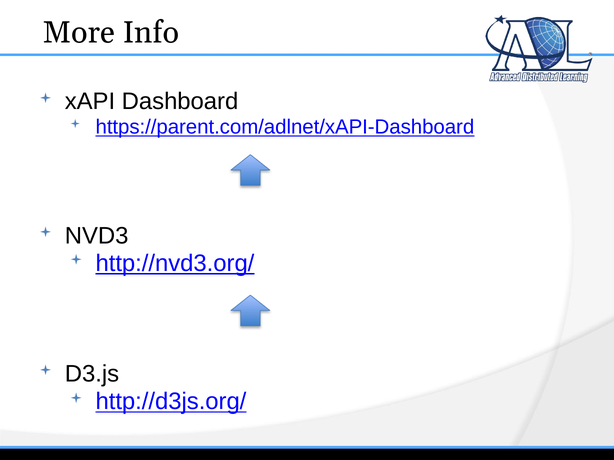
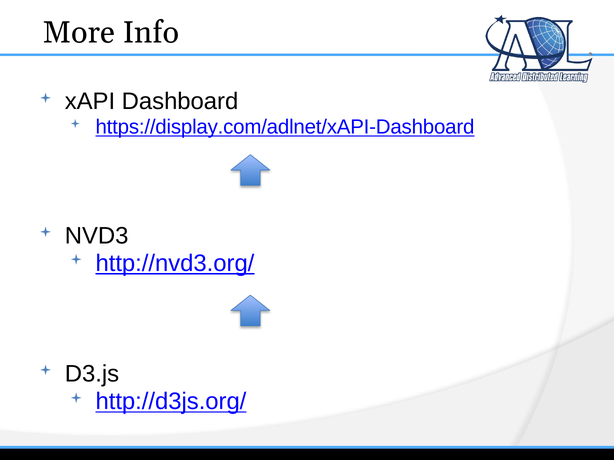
https://parent.com/adlnet/xAPI-Dashboard: https://parent.com/adlnet/xAPI-Dashboard -> https://display.com/adlnet/xAPI-Dashboard (285, 127)
